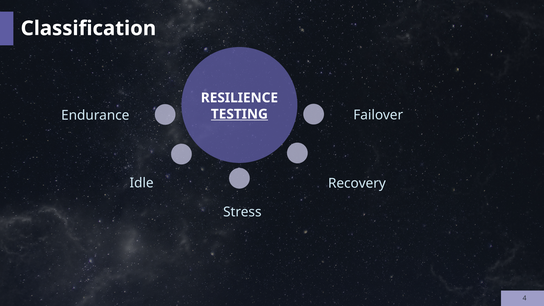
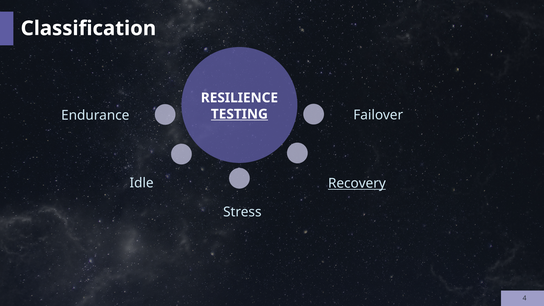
Recovery underline: none -> present (357, 183)
